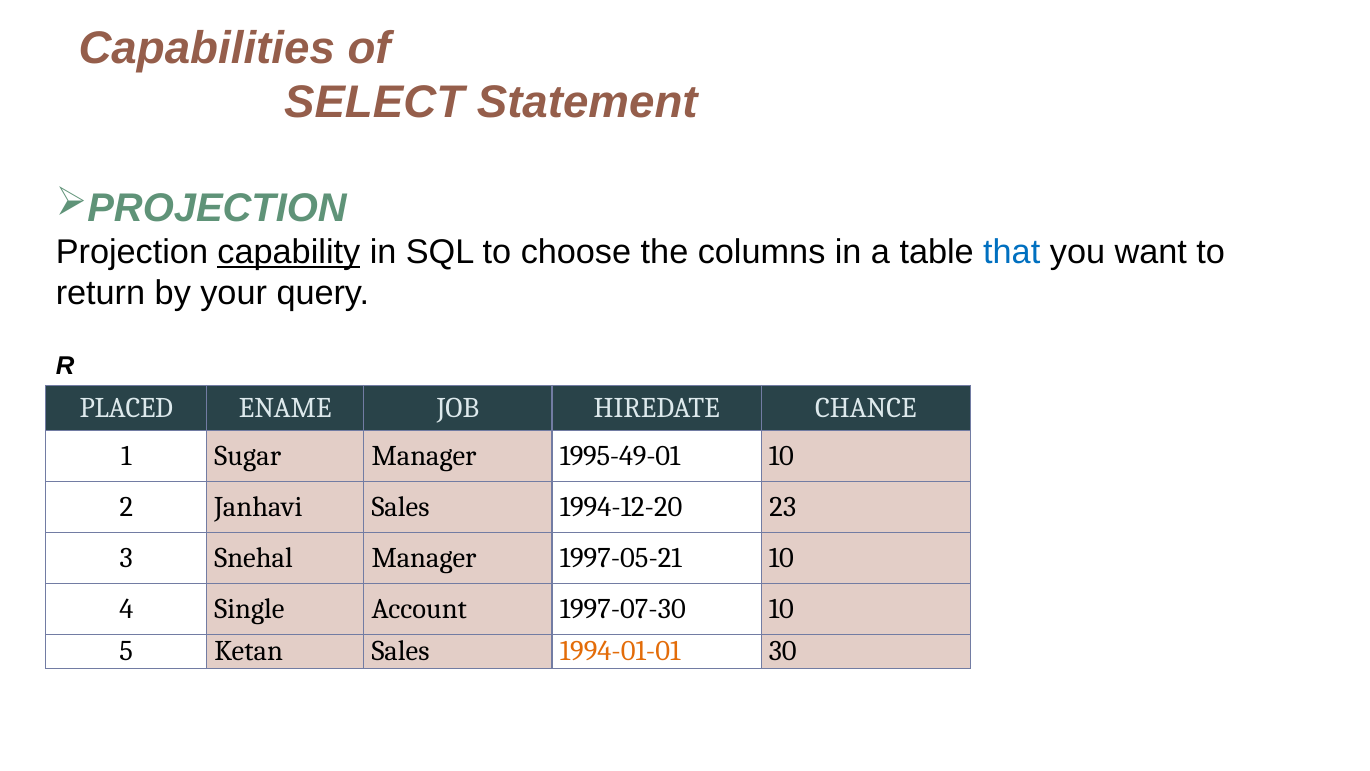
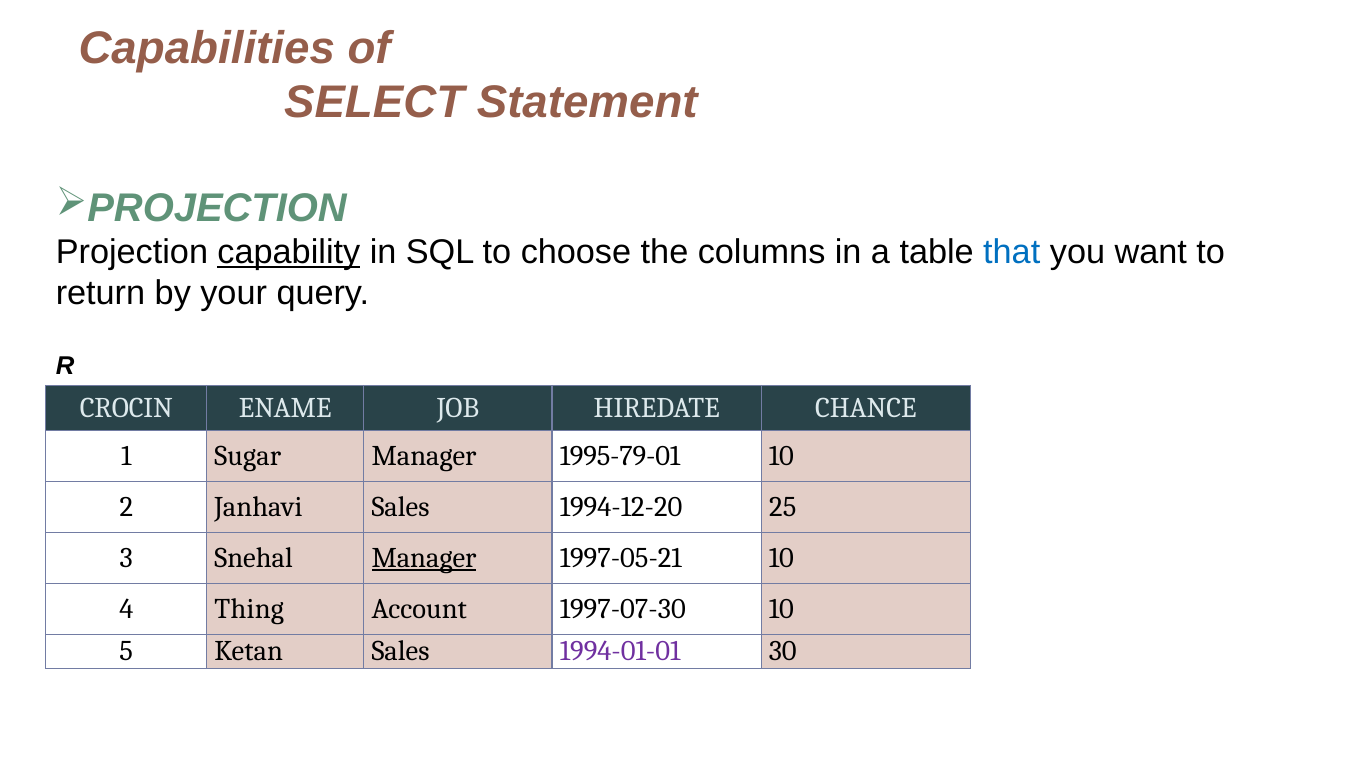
PLACED: PLACED -> CROCIN (126, 408)
1995-49-01: 1995-49-01 -> 1995-79-01 (620, 456)
23: 23 -> 25 (783, 507)
Manager underline: none -> present (424, 558)
Single: Single -> Thing (249, 608)
1994-01-01 colour: orange -> purple (620, 651)
